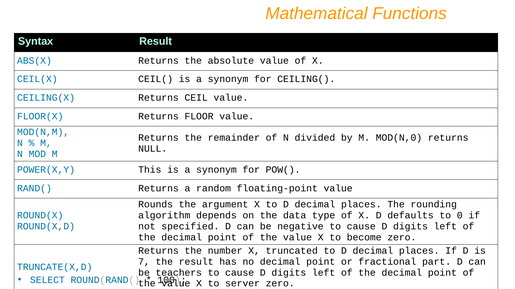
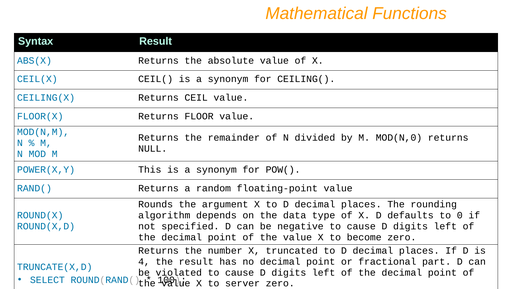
7: 7 -> 4 (144, 262)
teachers: teachers -> violated (179, 273)
